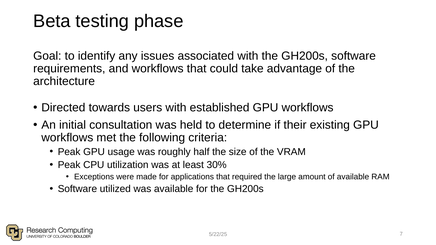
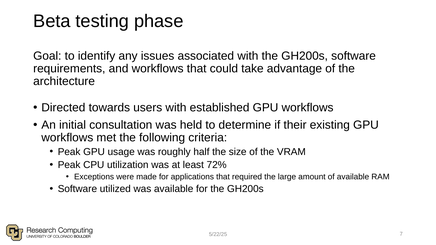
30%: 30% -> 72% (217, 165)
